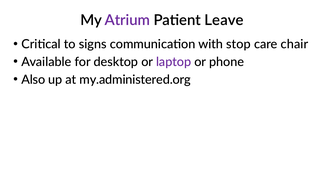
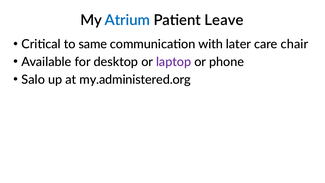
Atrium colour: purple -> blue (127, 20)
signs: signs -> same (93, 44)
stop: stop -> later (238, 44)
Also: Also -> Salo (33, 80)
